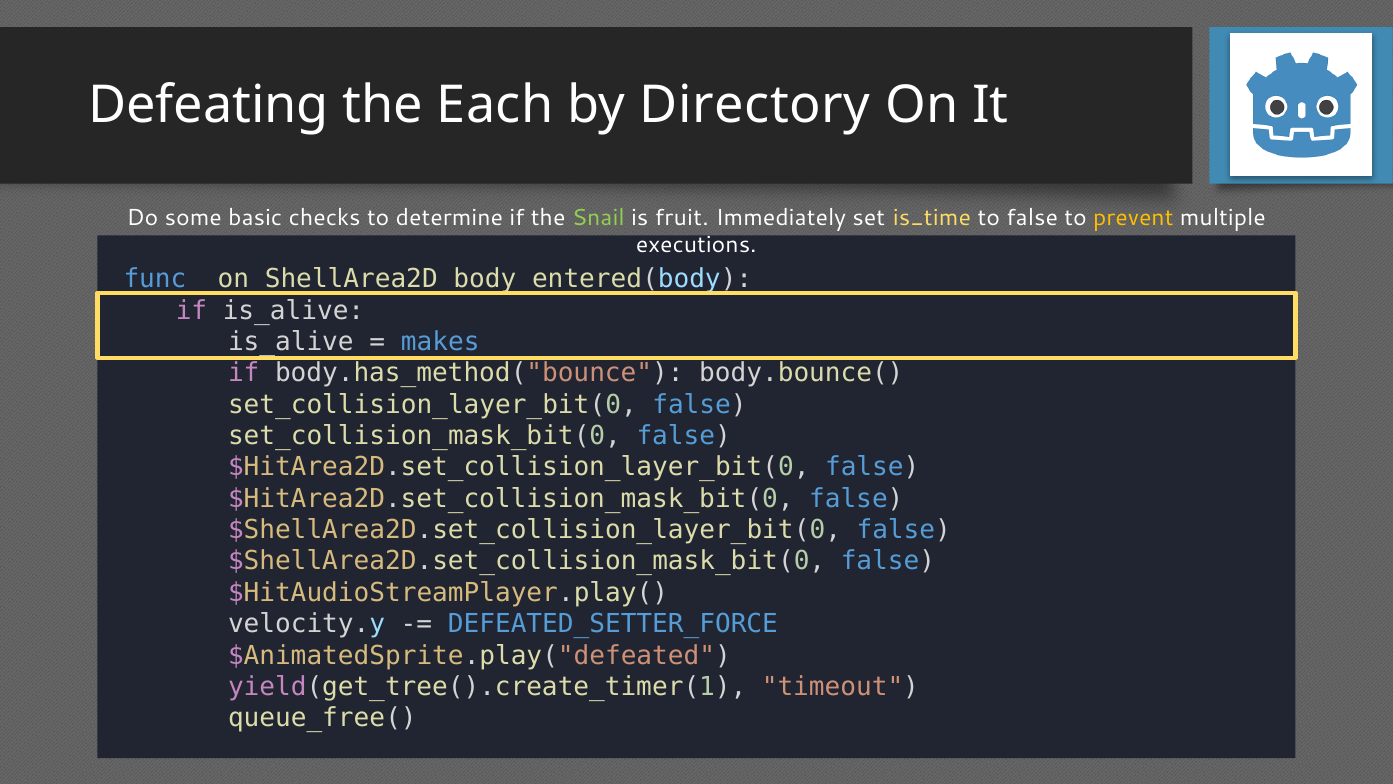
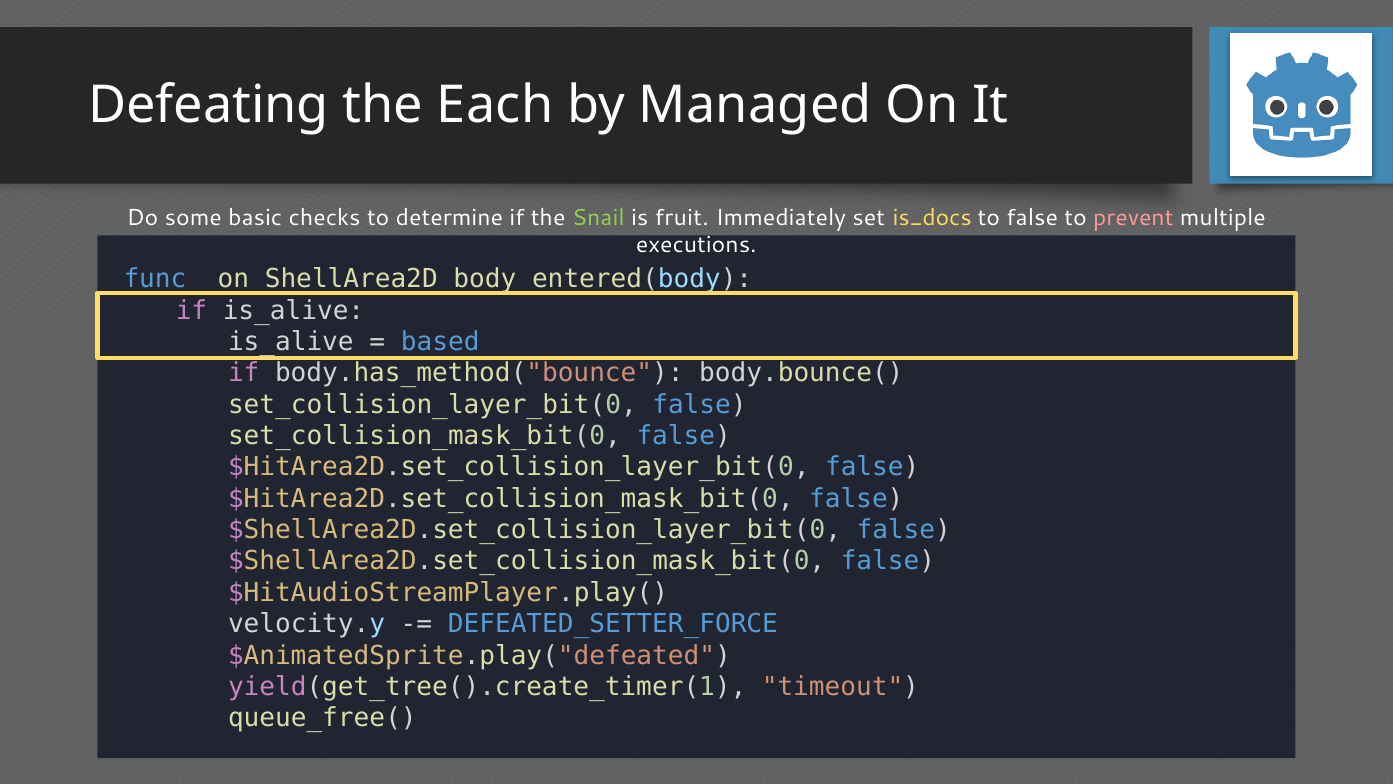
Directory: Directory -> Managed (755, 105)
is_time: is_time -> is_docs (932, 217)
prevent colour: yellow -> pink (1133, 217)
makes: makes -> based (440, 342)
